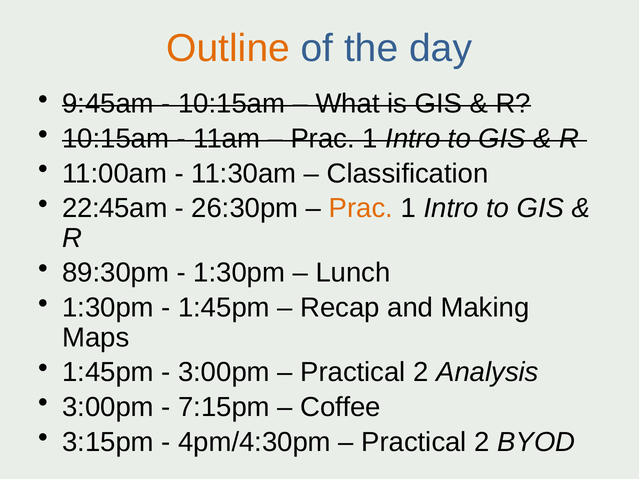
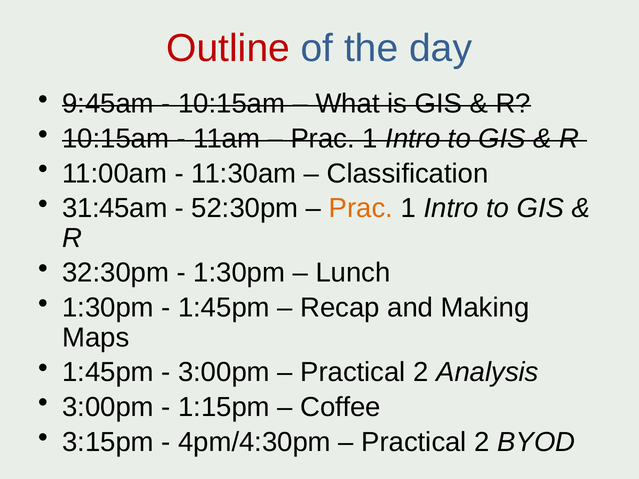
Outline colour: orange -> red (228, 48)
22:45am: 22:45am -> 31:45am (115, 208)
26:30pm: 26:30pm -> 52:30pm (245, 208)
89:30pm: 89:30pm -> 32:30pm (116, 273)
7:15pm: 7:15pm -> 1:15pm (224, 407)
